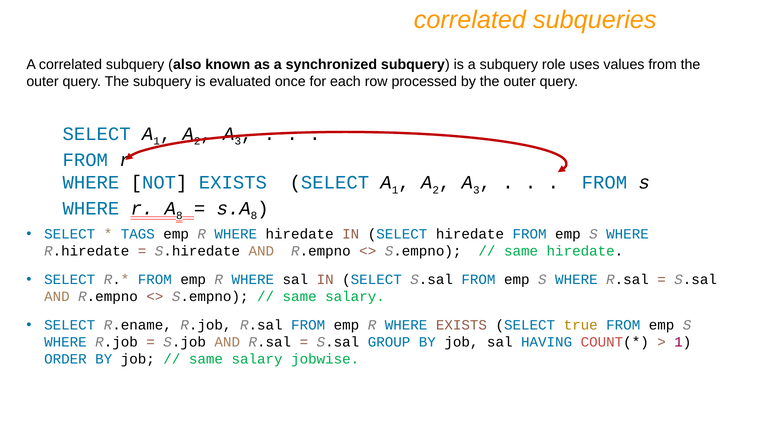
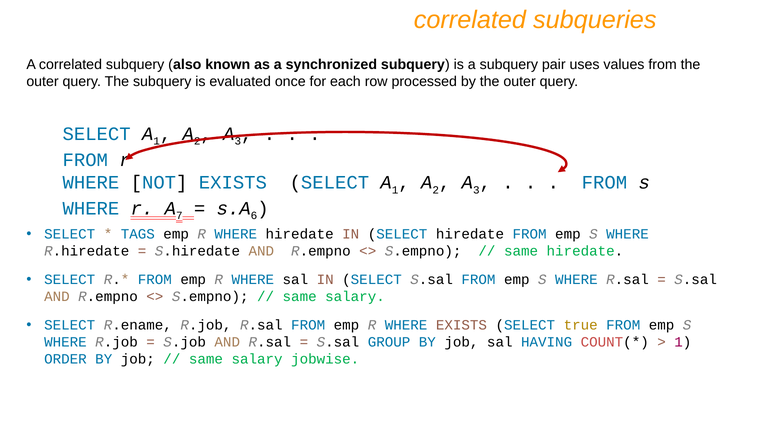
role: role -> pair (554, 64)
A 8: 8 -> 7 (179, 216)
8: 8 -> 6 (254, 216)
